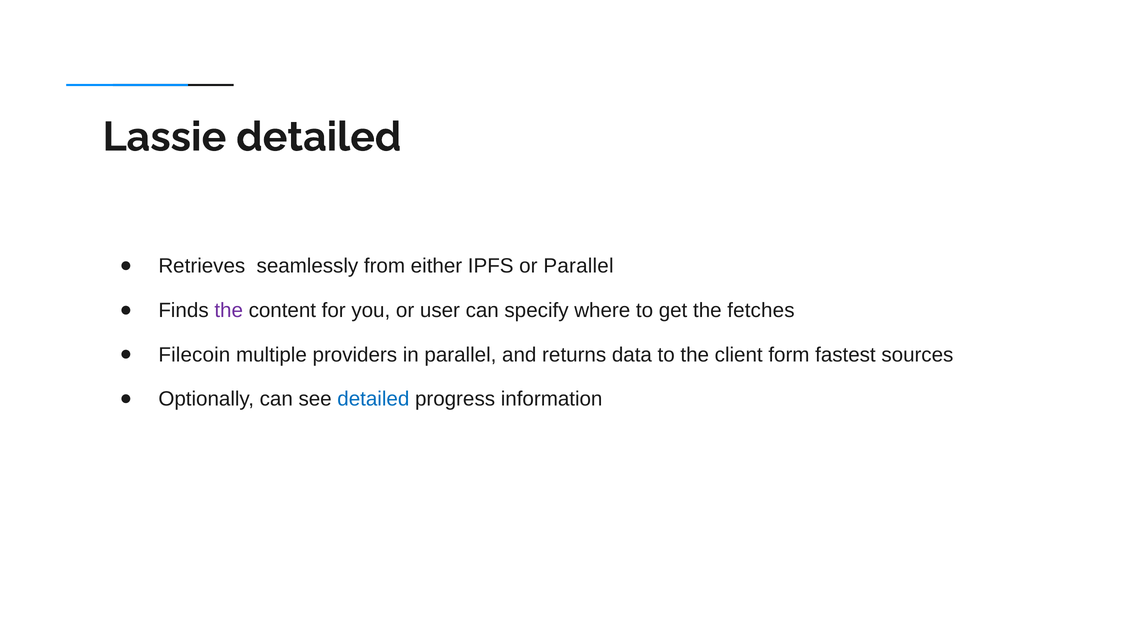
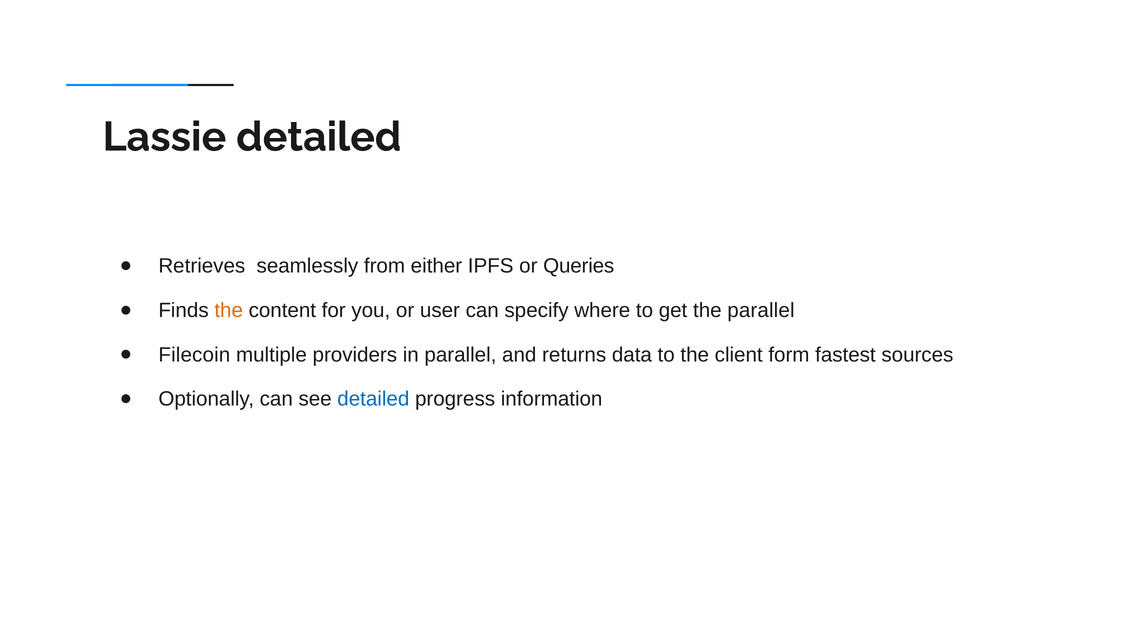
or Parallel: Parallel -> Queries (579, 266)
the colour: purple -> orange (229, 310)
the fetches: fetches -> parallel (761, 310)
